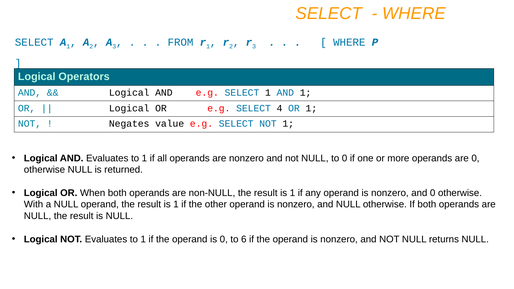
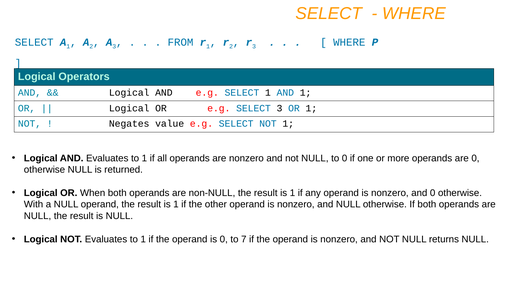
SELECT 4: 4 -> 3 (280, 108)
6: 6 -> 7 (244, 239)
